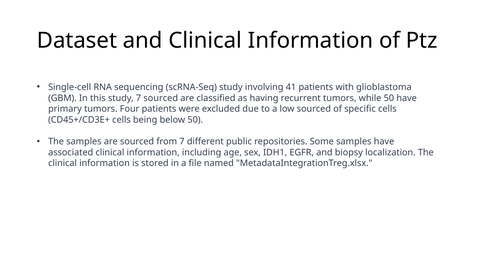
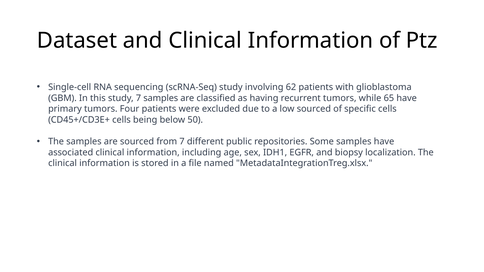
41: 41 -> 62 (291, 87)
7 sourced: sourced -> samples (161, 98)
while 50: 50 -> 65 (389, 98)
